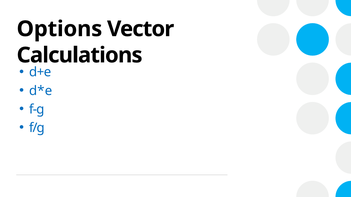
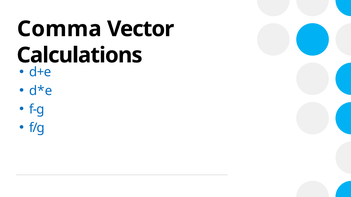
Options: Options -> Comma (59, 29)
